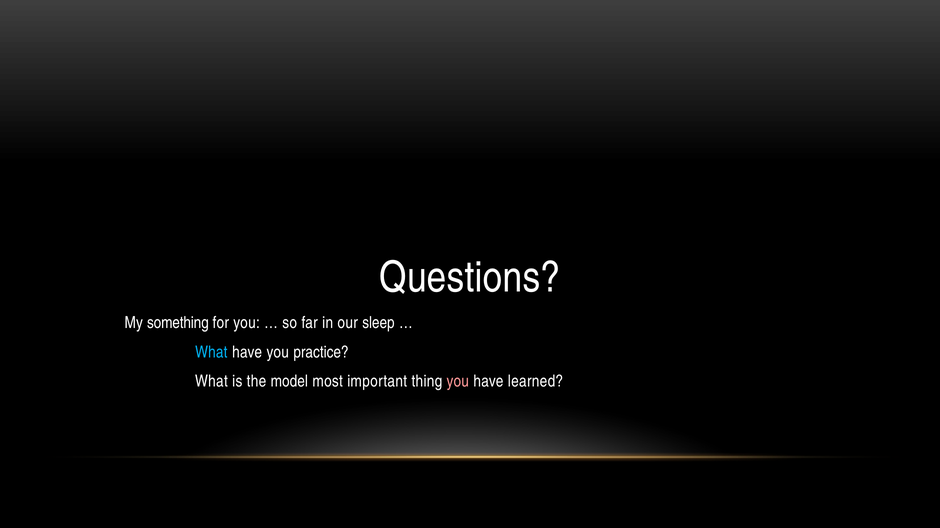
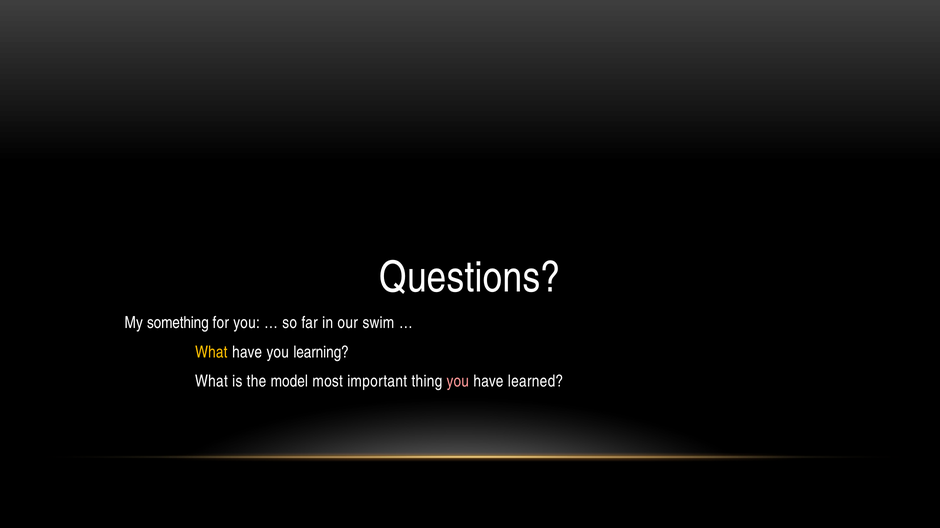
sleep: sleep -> swim (378, 323)
What colour: light blue -> yellow (211, 353)
practice: practice -> learning (321, 353)
